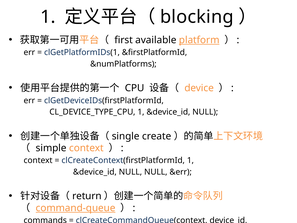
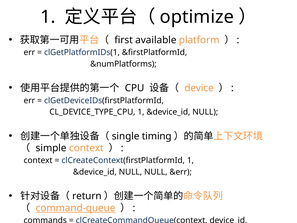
blocking: blocking -> optimize (197, 17)
platform underline: present -> none (199, 40)
create: create -> timing (157, 136)
